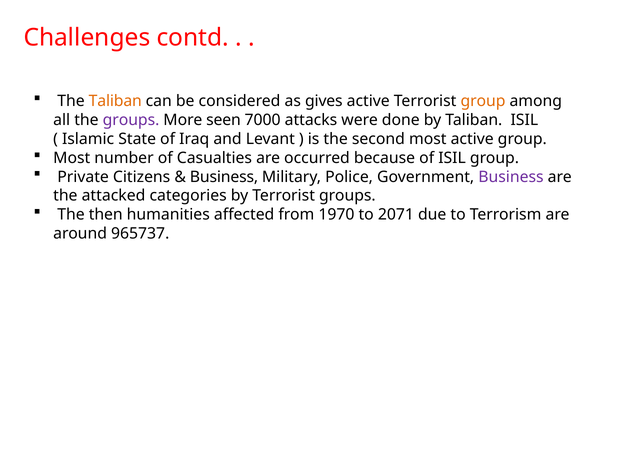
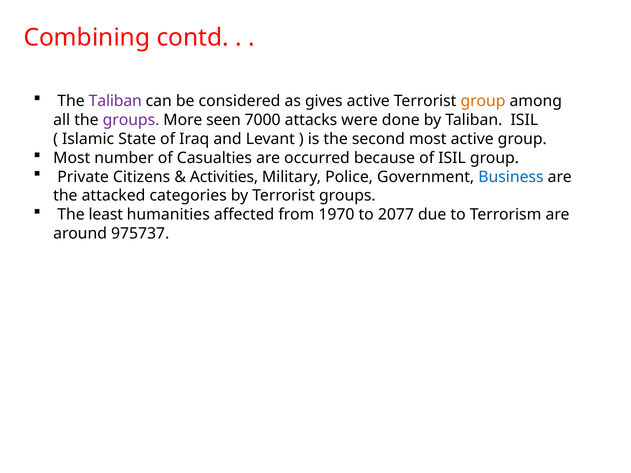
Challenges: Challenges -> Combining (87, 38)
Taliban colour: orange -> purple (115, 101)
Business: Business -> Activities (224, 177)
Business colour: purple -> blue (511, 177)
then: then -> least (106, 215)
2071: 2071 -> 2077 (396, 215)
965737: 965737 -> 975737 (140, 234)
